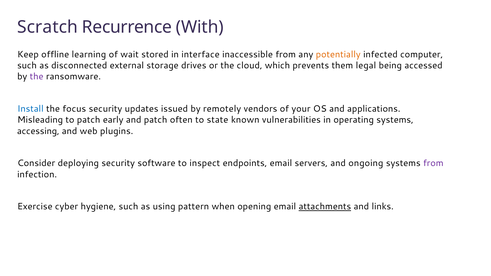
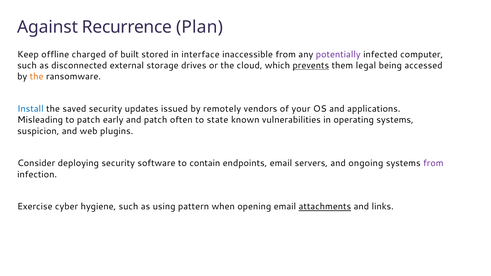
Scratch: Scratch -> Against (48, 27)
With: With -> Plan (200, 27)
learning: learning -> charged (89, 55)
wait: wait -> built (130, 55)
potentially colour: orange -> purple (338, 55)
prevents underline: none -> present (311, 66)
the colour: purple -> orange (37, 77)
focus: focus -> saved (74, 109)
accessing: accessing -> suspicion (38, 131)
inspect: inspect -> contain (205, 163)
